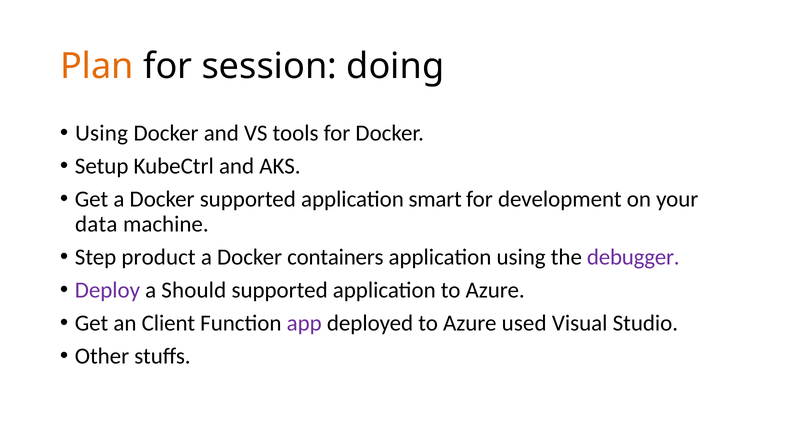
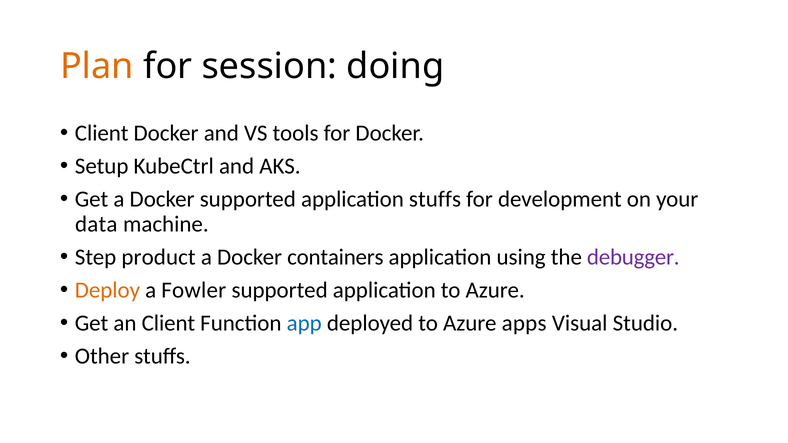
Using: Using -> Client (102, 133)
application smart: smart -> stuffs (435, 199)
Deploy colour: purple -> orange (107, 290)
Should: Should -> Fowler (194, 290)
app colour: purple -> blue (304, 323)
used: used -> apps (524, 323)
